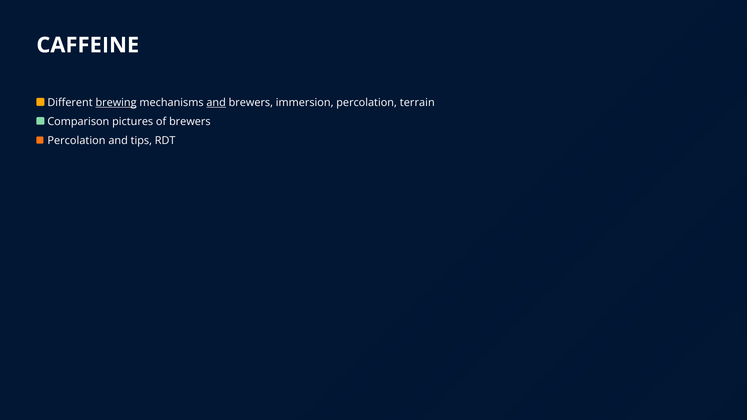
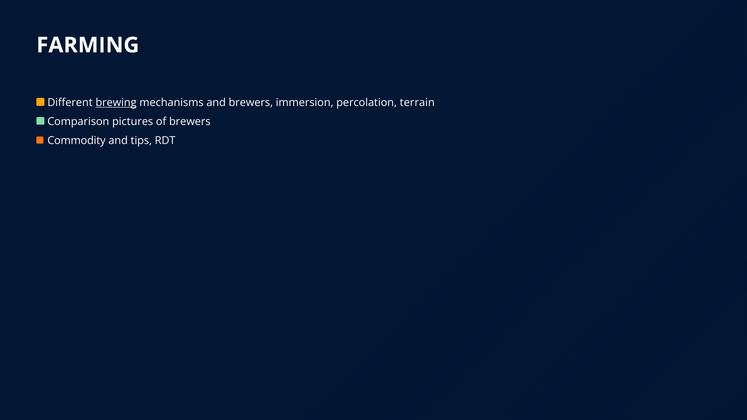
CAFFEINE: CAFFEINE -> FARMING (88, 45)
and underline: present -> none (216, 103)
Percolation: Percolation -> Commodity (77, 141)
